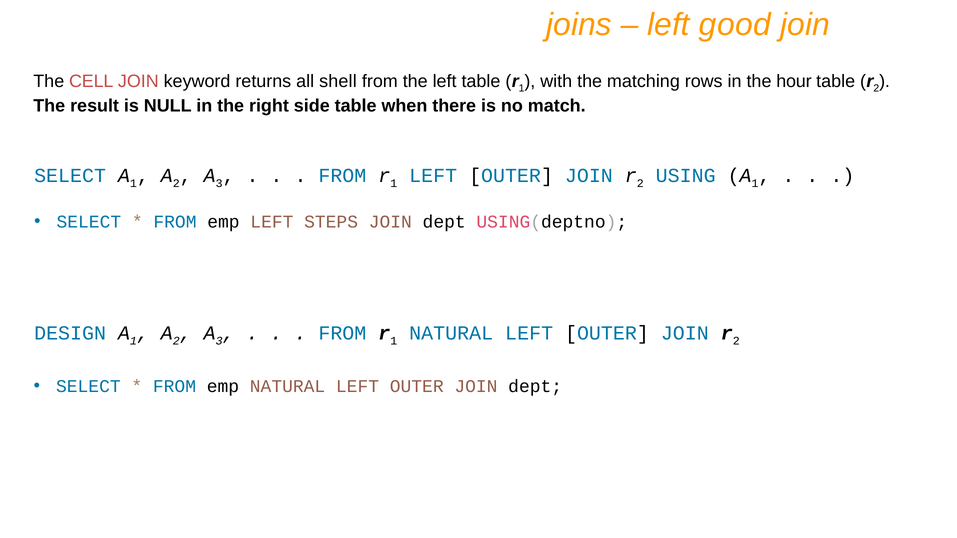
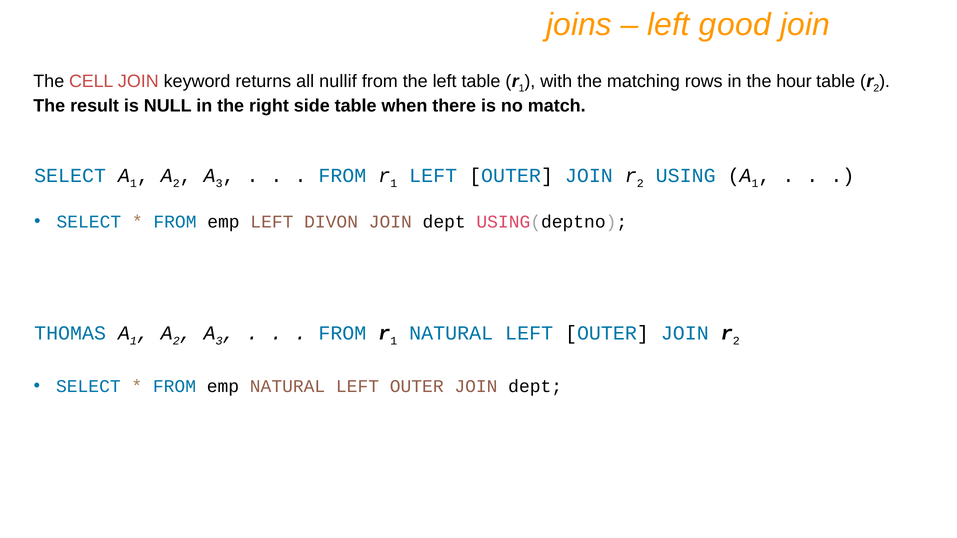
shell: shell -> nullif (338, 81)
STEPS: STEPS -> DIVON (331, 222)
DESIGN: DESIGN -> THOMAS (70, 334)
